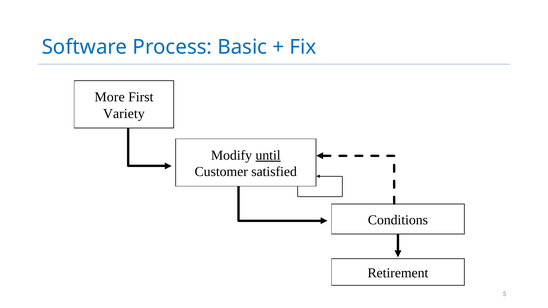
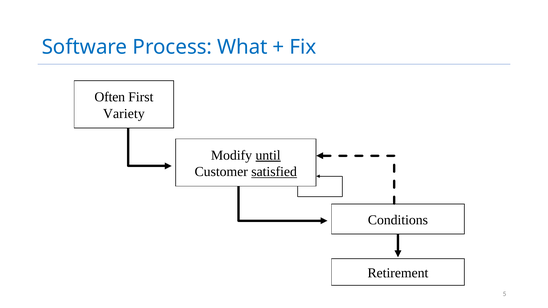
Basic: Basic -> What (242, 47)
More: More -> Often (110, 97)
satisfied underline: none -> present (274, 172)
